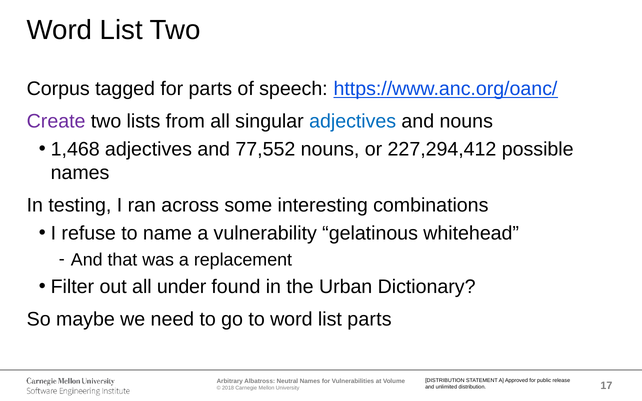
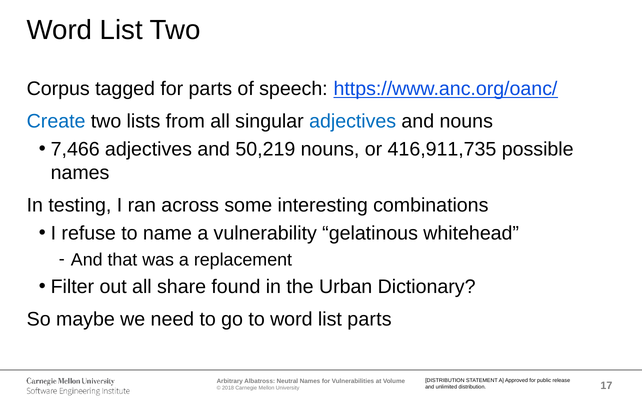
Create colour: purple -> blue (56, 121)
1,468: 1,468 -> 7,466 (75, 149)
77,552: 77,552 -> 50,219 (265, 149)
227,294,412: 227,294,412 -> 416,911,735 (442, 149)
under: under -> share (182, 287)
